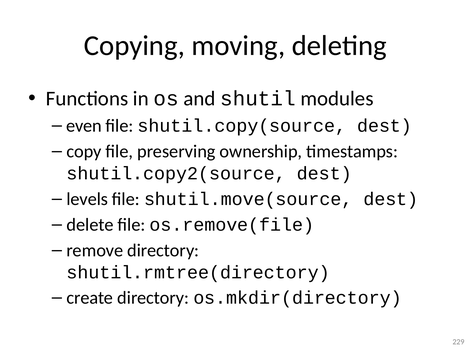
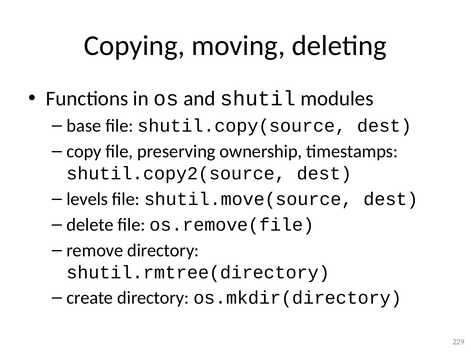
even: even -> base (84, 126)
